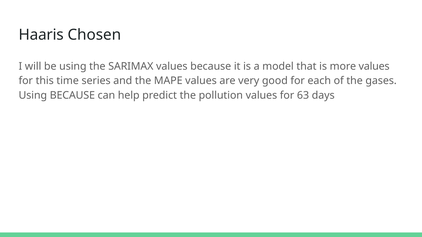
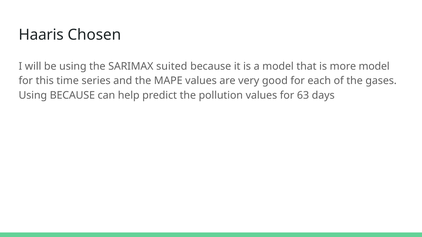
SARIMAX values: values -> suited (172, 66)
more values: values -> model (374, 66)
